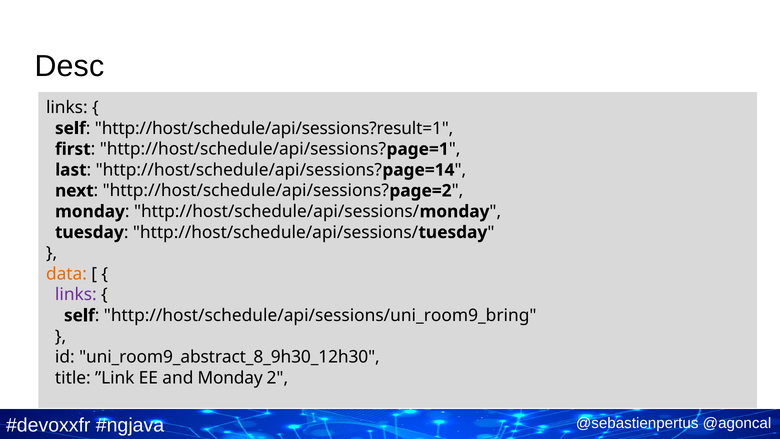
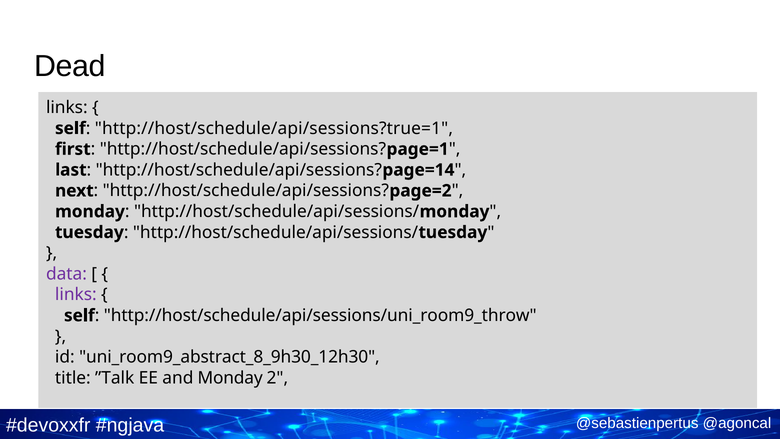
Desc: Desc -> Dead (70, 66)
http://host/schedule/api/sessions?result=1: http://host/schedule/api/sessions?result=1 -> http://host/schedule/api/sessions?true=1 (274, 128)
data colour: orange -> purple (66, 274)
http://host/schedule/api/sessions/uni_room9_bring: http://host/schedule/api/sessions/uni_room9_bring -> http://host/schedule/api/sessions/uni_room9_throw (320, 315)
”Link: ”Link -> ”Talk (115, 378)
